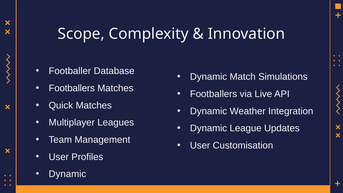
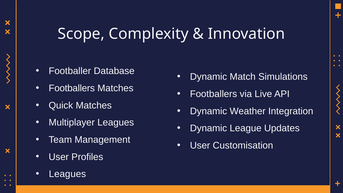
Dynamic: Dynamic -> Leagues (67, 174)
